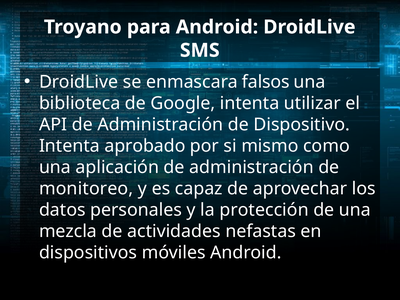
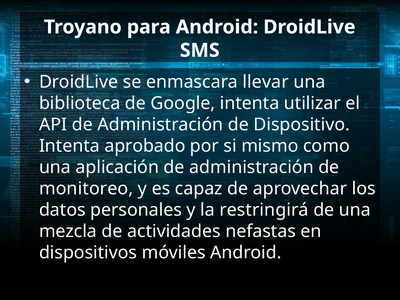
falsos: falsos -> llevar (266, 82)
protección: protección -> restringirá (264, 210)
